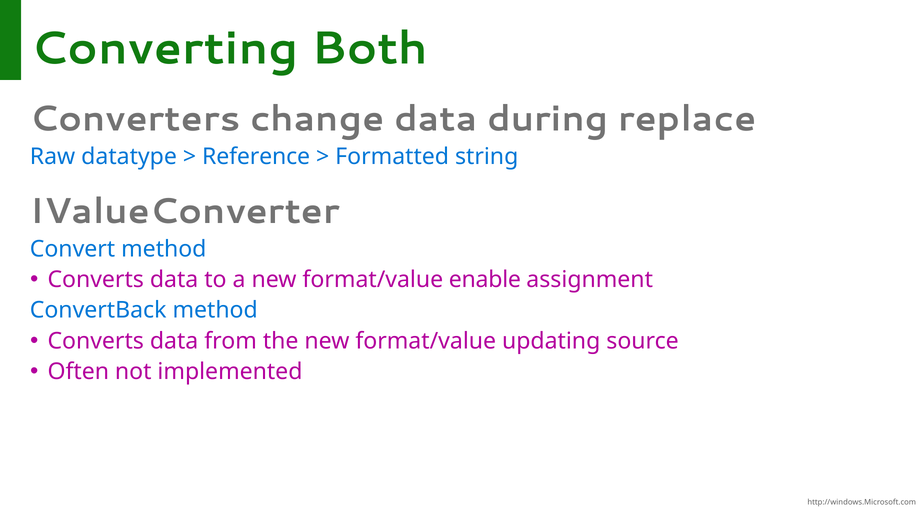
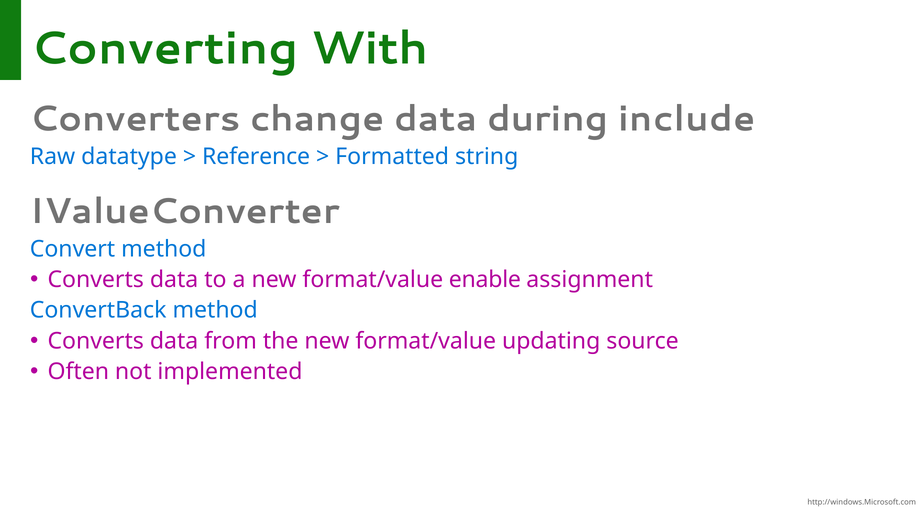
Both: Both -> With (370, 49)
replace: replace -> include (687, 119)
